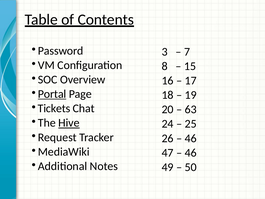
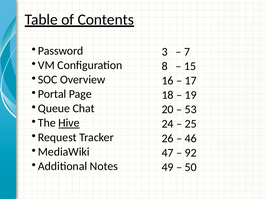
Portal underline: present -> none (52, 94)
63: 63 -> 53 (191, 109)
Tickets: Tickets -> Queue (54, 108)
46: 46 -> 92 (191, 153)
